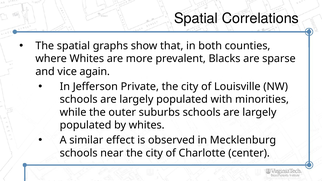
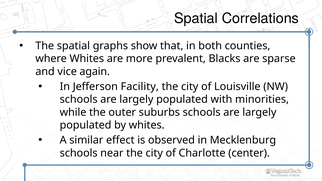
Private: Private -> Facility (140, 87)
